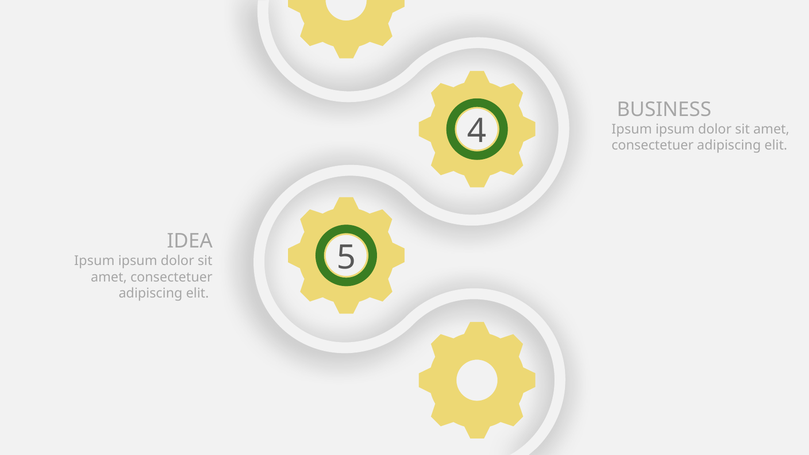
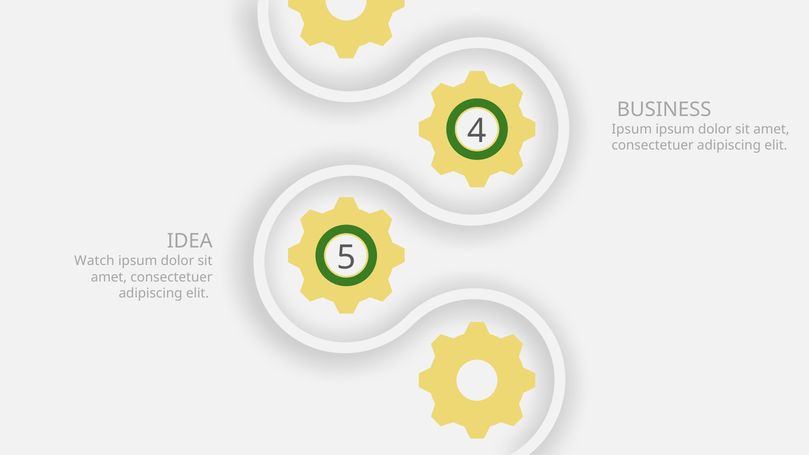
Ipsum: Ipsum -> Watch (94, 261)
